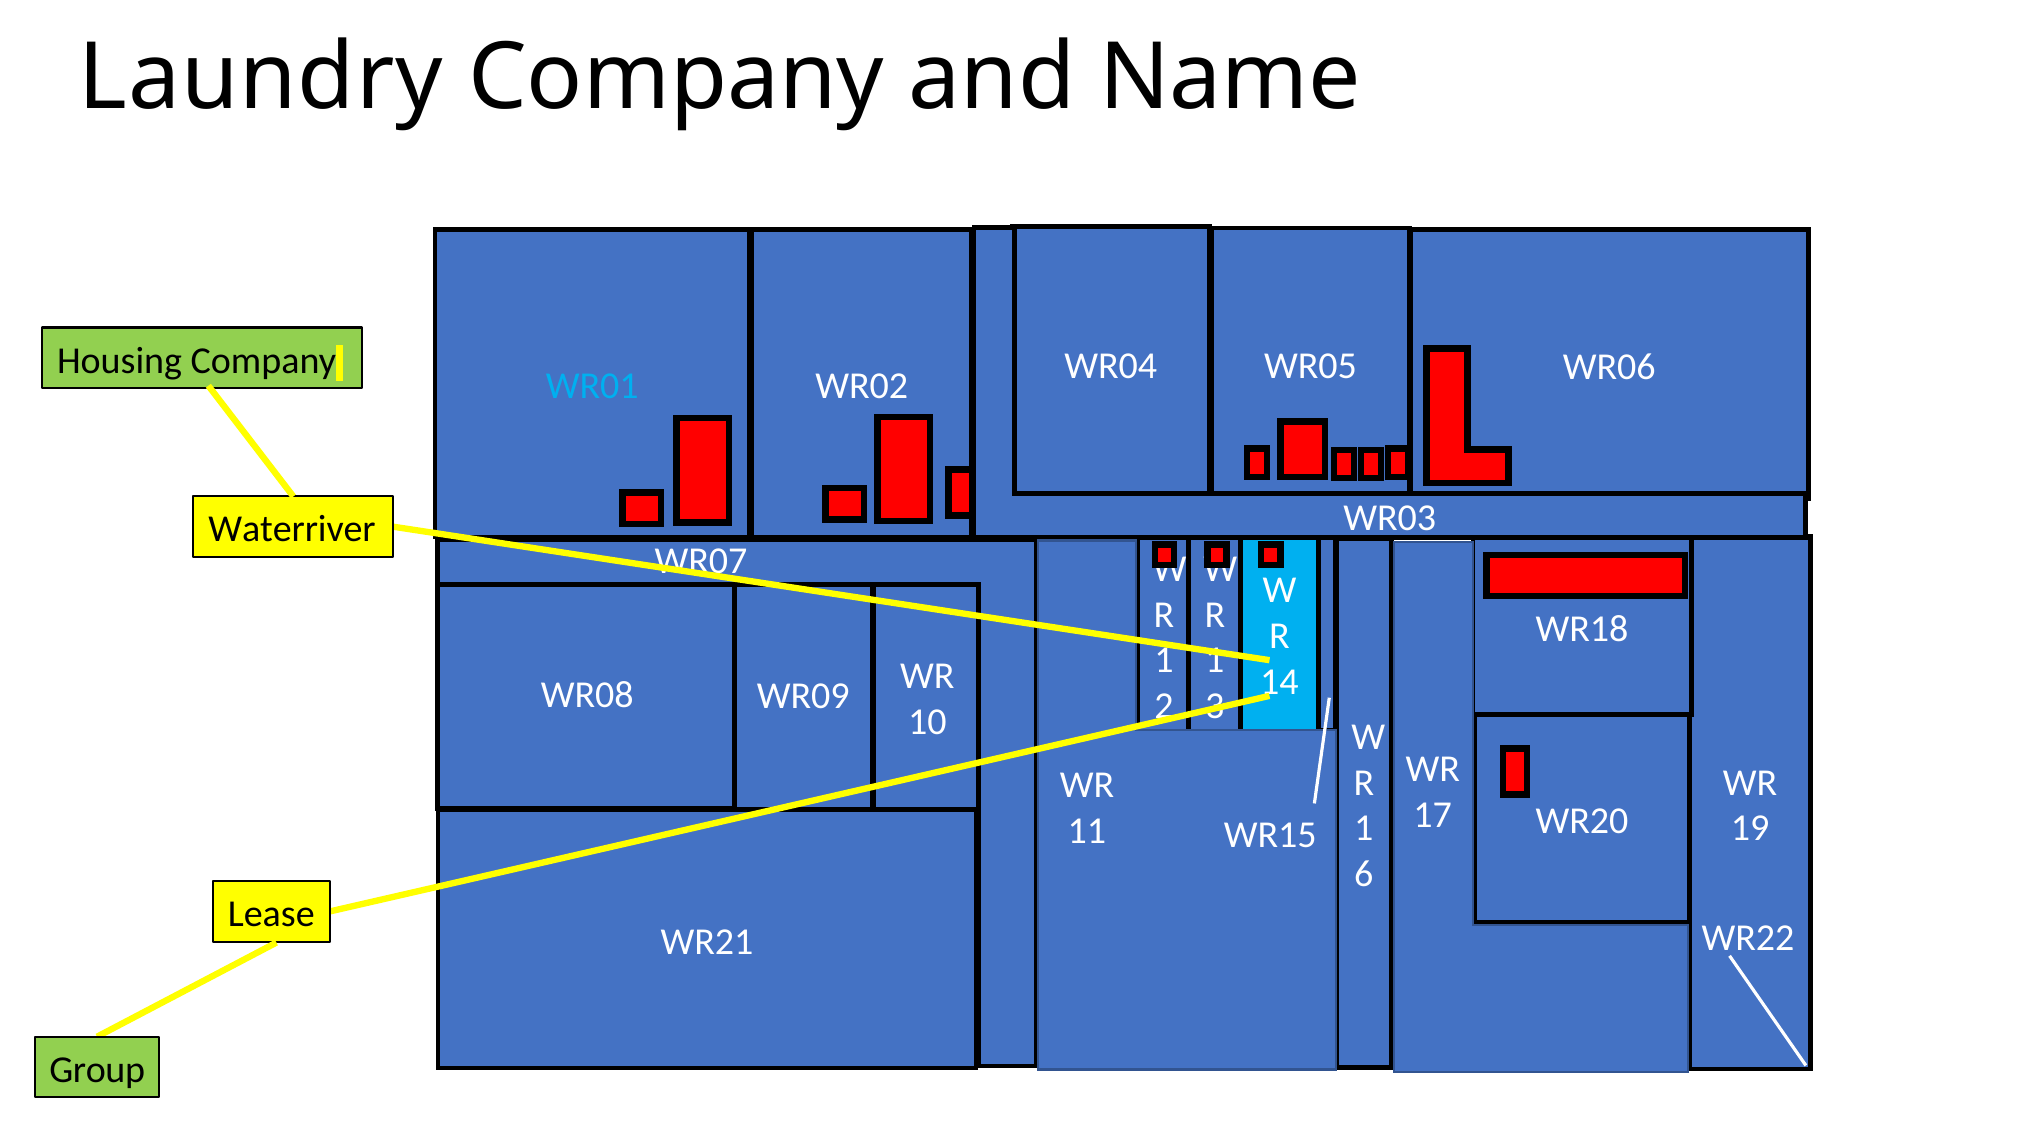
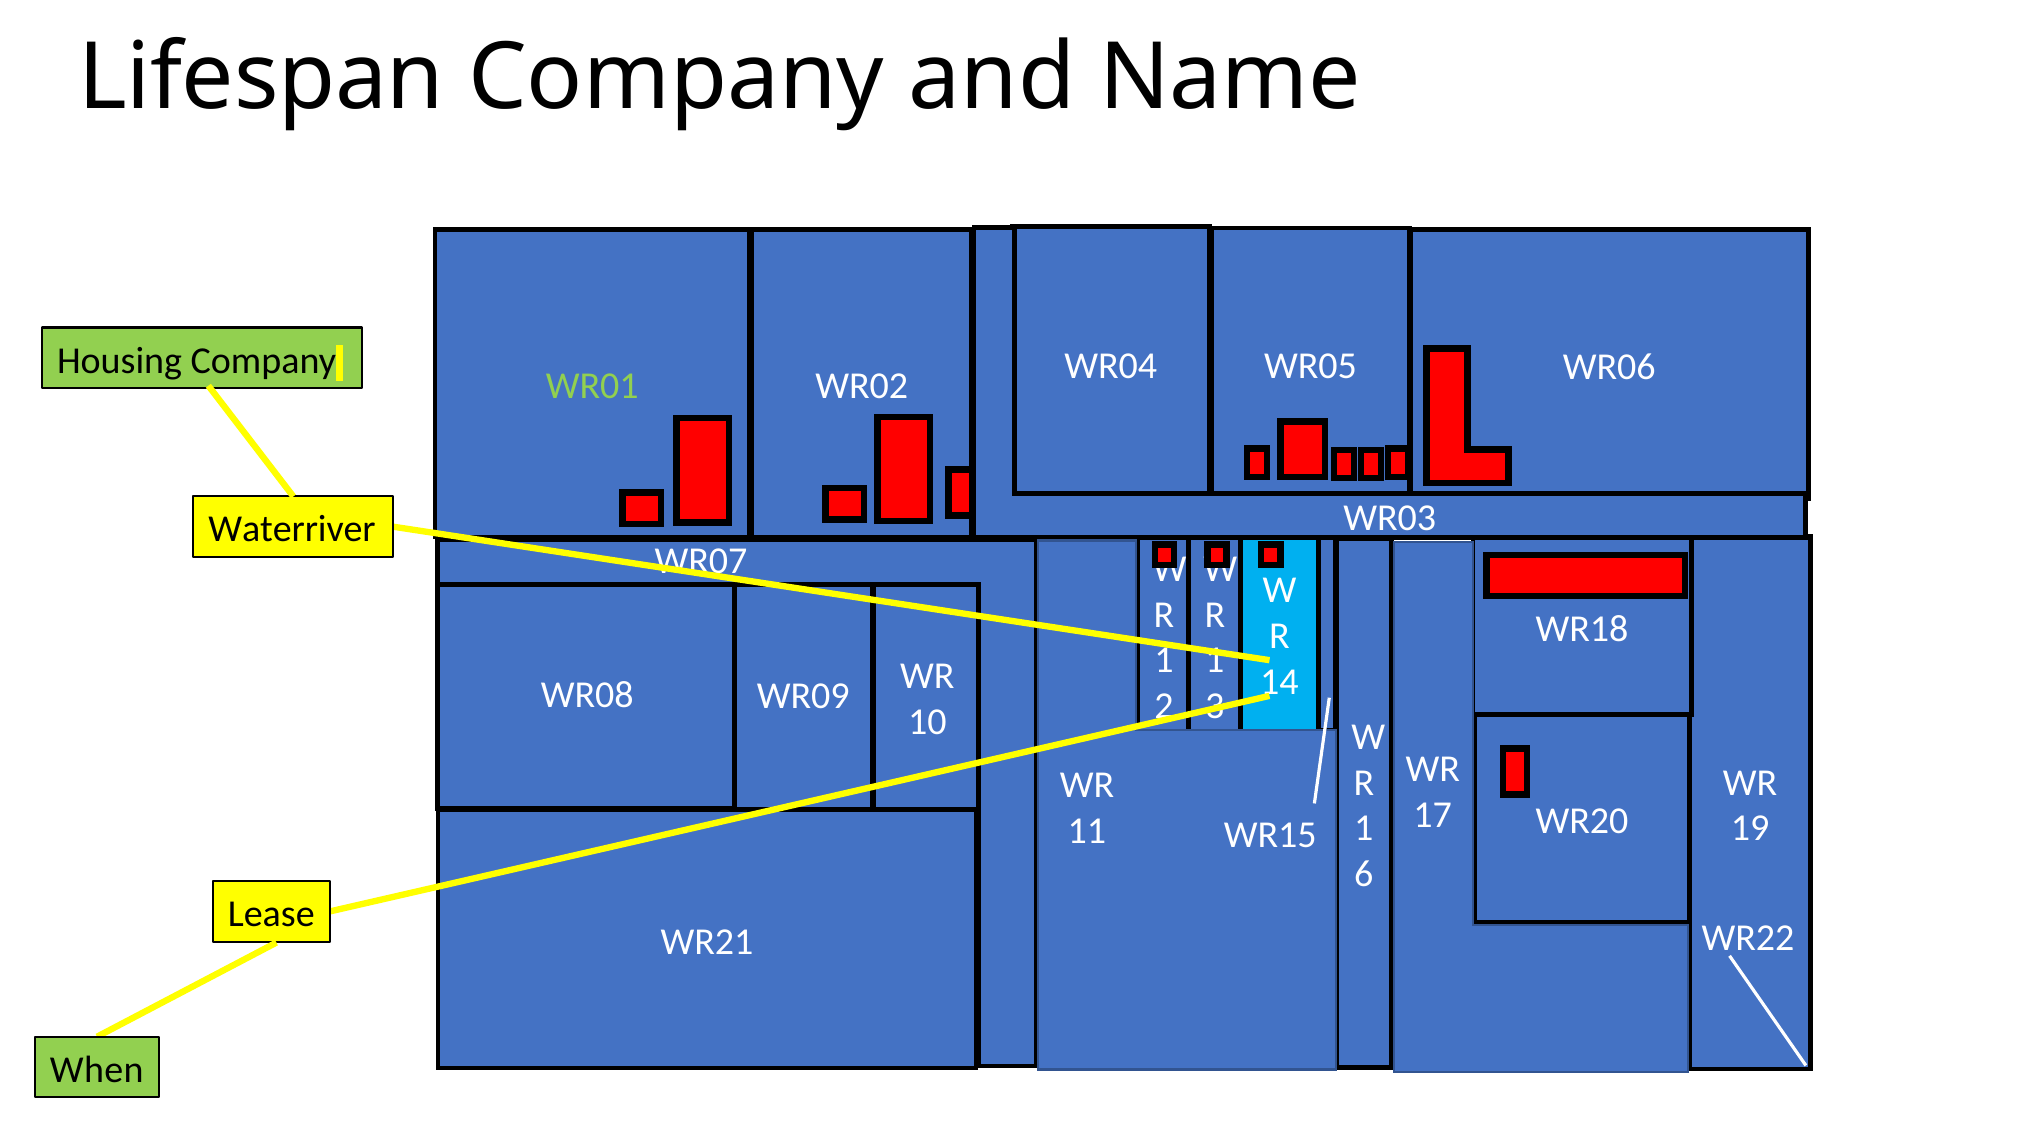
Laundry: Laundry -> Lifespan (261, 78)
WR01 colour: light blue -> light green (592, 386)
Group: Group -> When (97, 1070)
